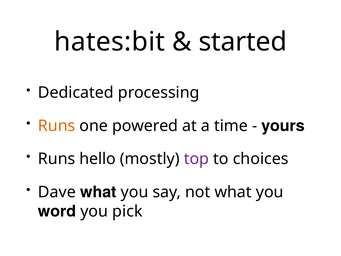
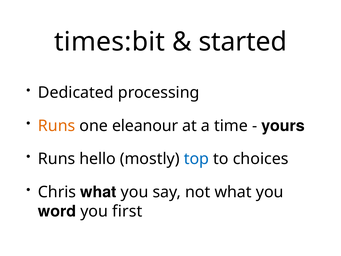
hates:bit: hates:bit -> times:bit (110, 42)
powered: powered -> eleanour (145, 126)
top colour: purple -> blue (196, 159)
Dave: Dave -> Chris (57, 192)
pick: pick -> first (127, 211)
